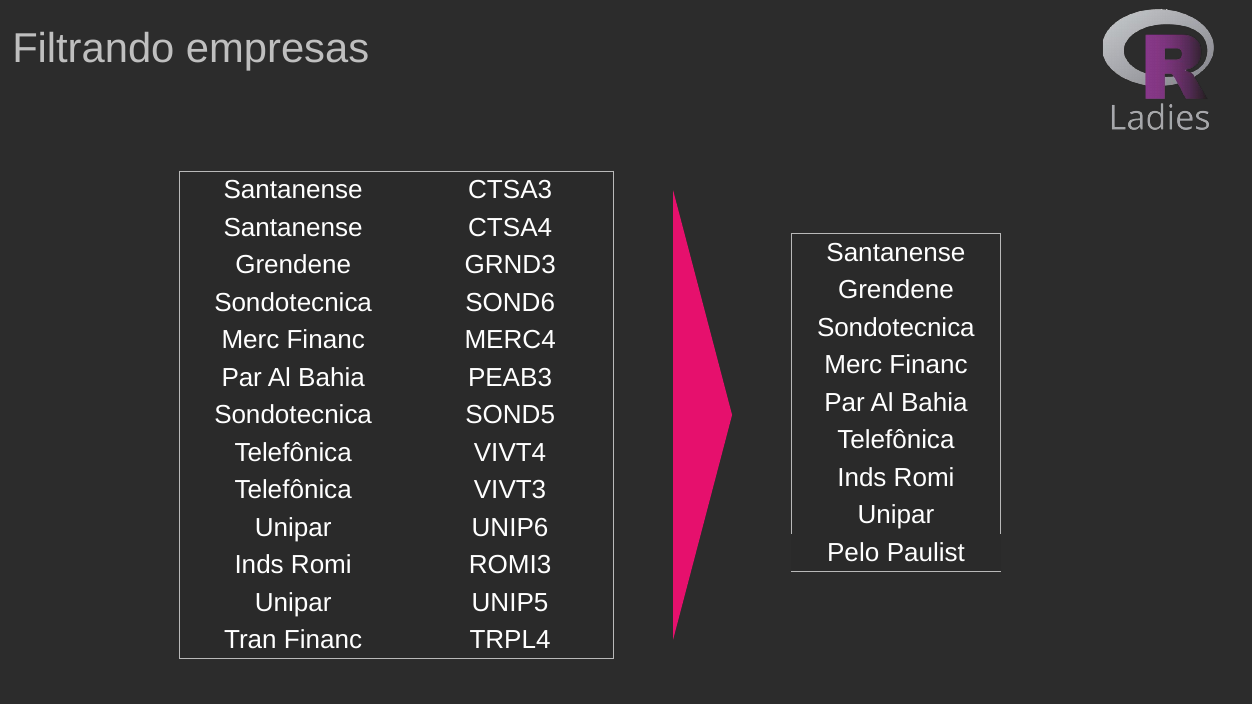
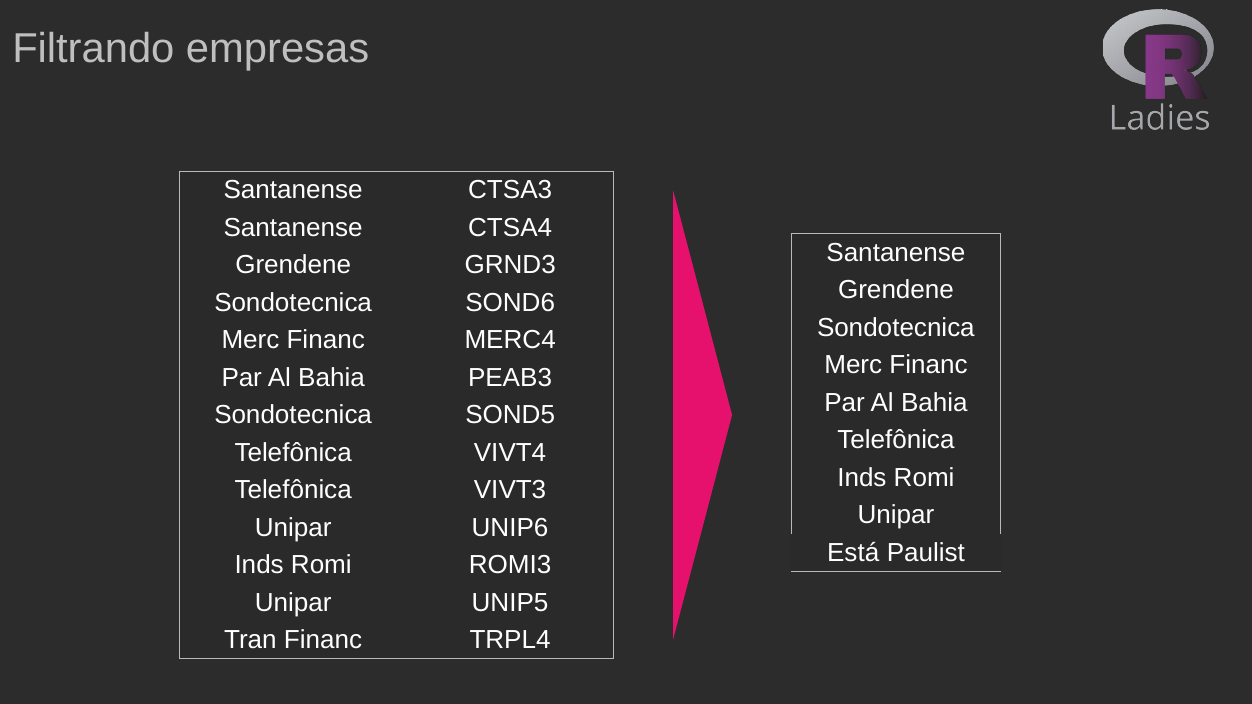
Pelo: Pelo -> Está (853, 553)
